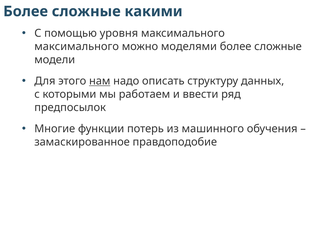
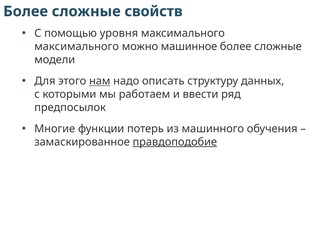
какими: какими -> свойств (154, 11)
моделями: моделями -> машинное (189, 46)
правдоподобие underline: none -> present (175, 142)
